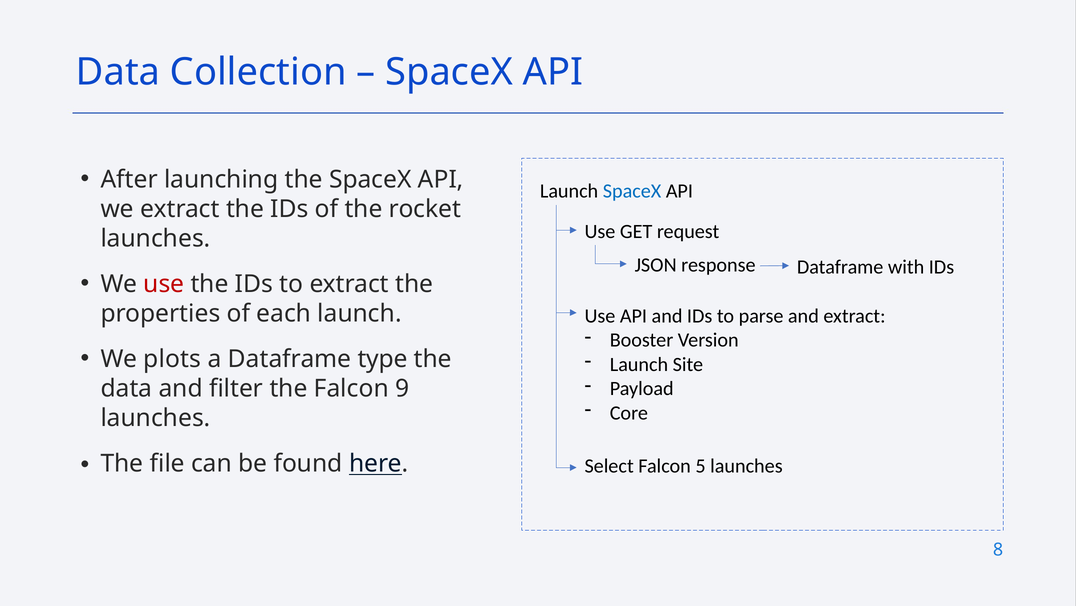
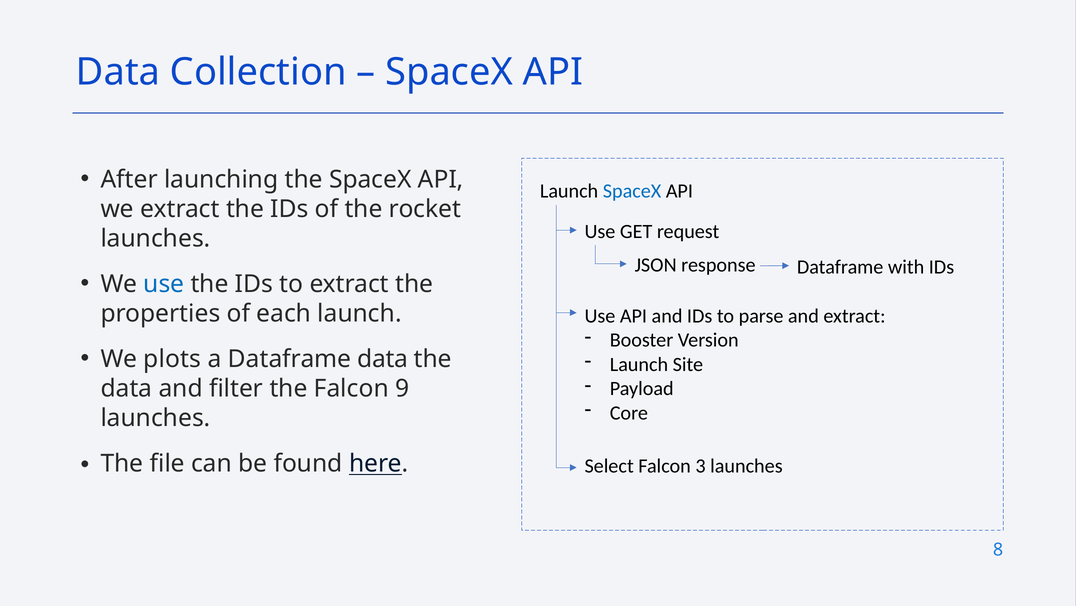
use colour: red -> blue (164, 284)
Dataframe type: type -> data (383, 359)
5: 5 -> 3 (701, 465)
